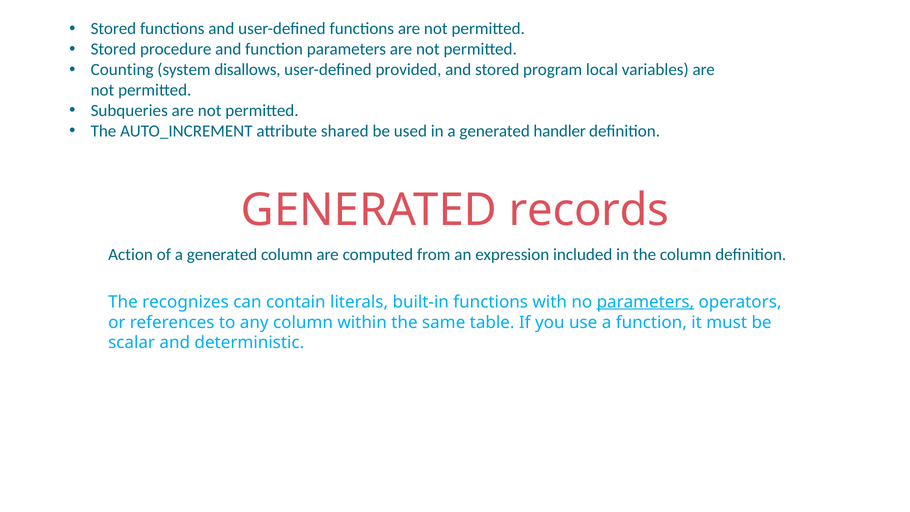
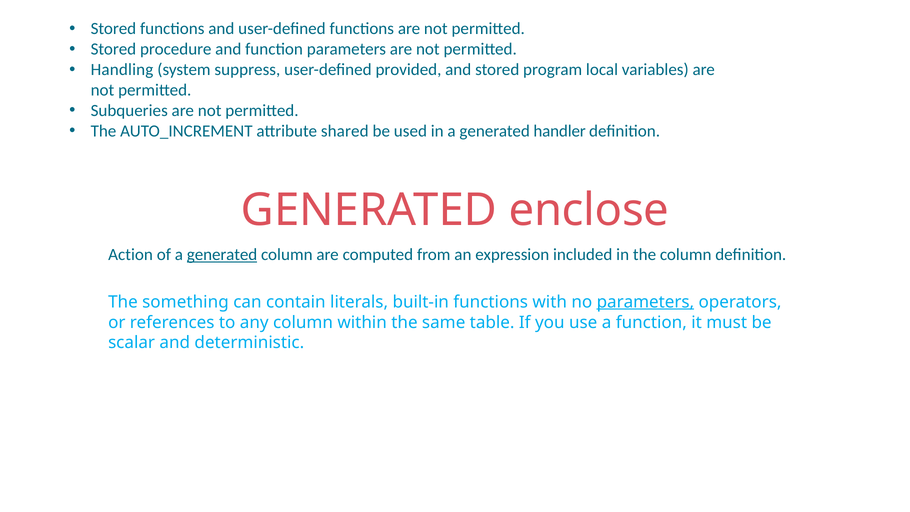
Counting: Counting -> Handling (122, 70)
disallows: disallows -> suppress (247, 70)
records: records -> enclose (589, 210)
generated underline: none -> present (222, 255)
recognizes: recognizes -> something (185, 302)
